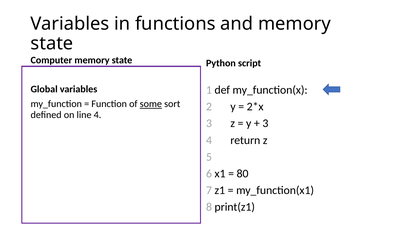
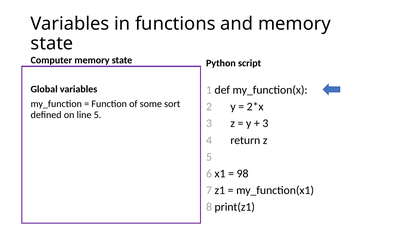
some underline: present -> none (151, 104)
line 4: 4 -> 5 (98, 115)
80: 80 -> 98 (243, 174)
